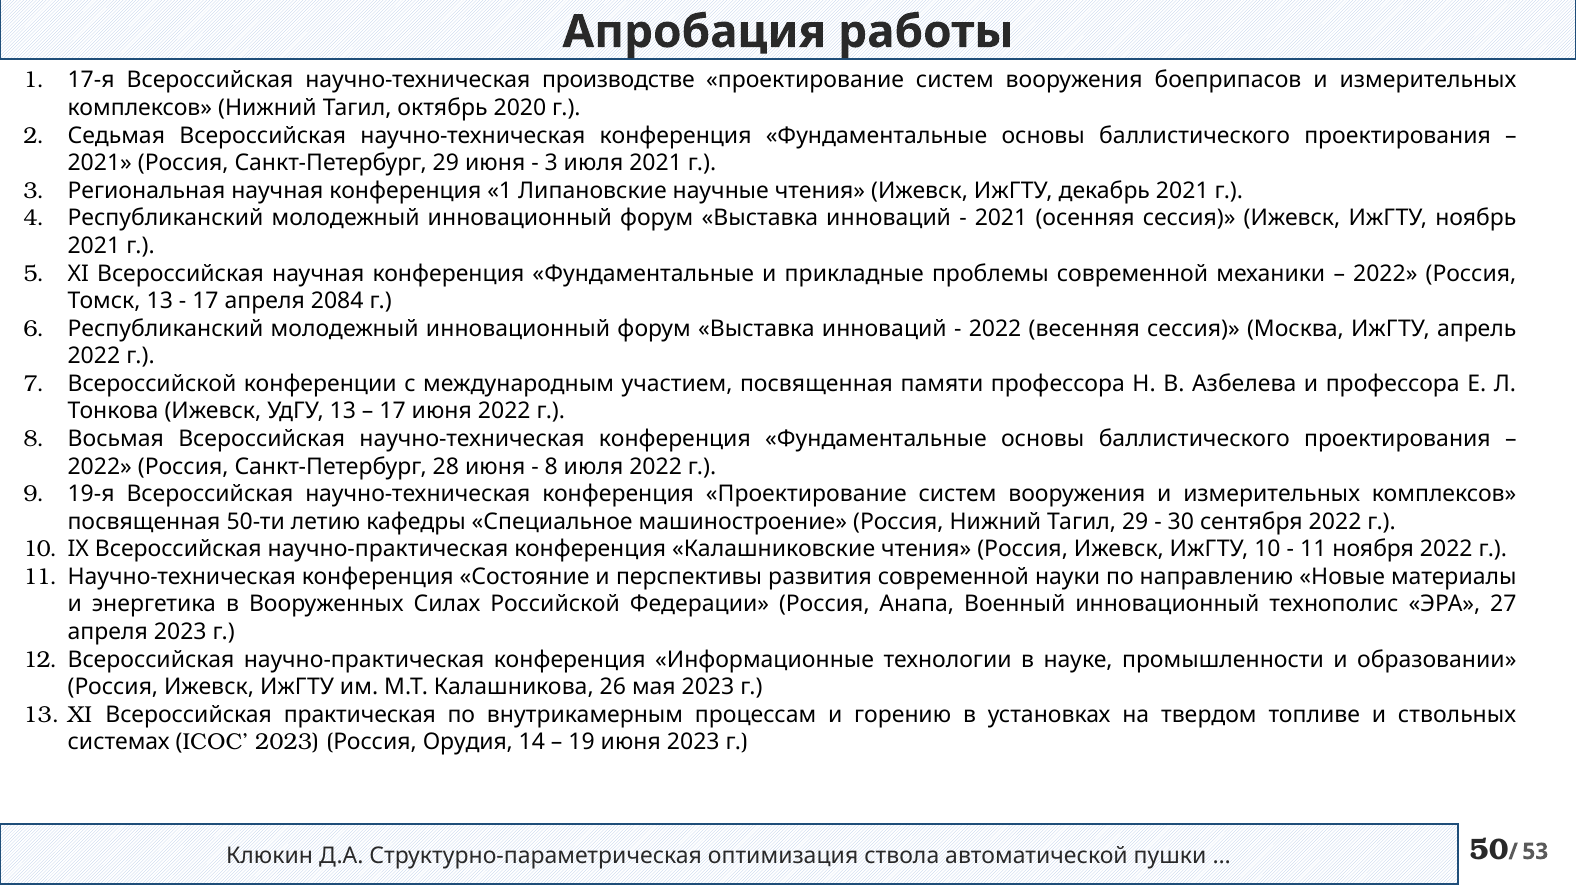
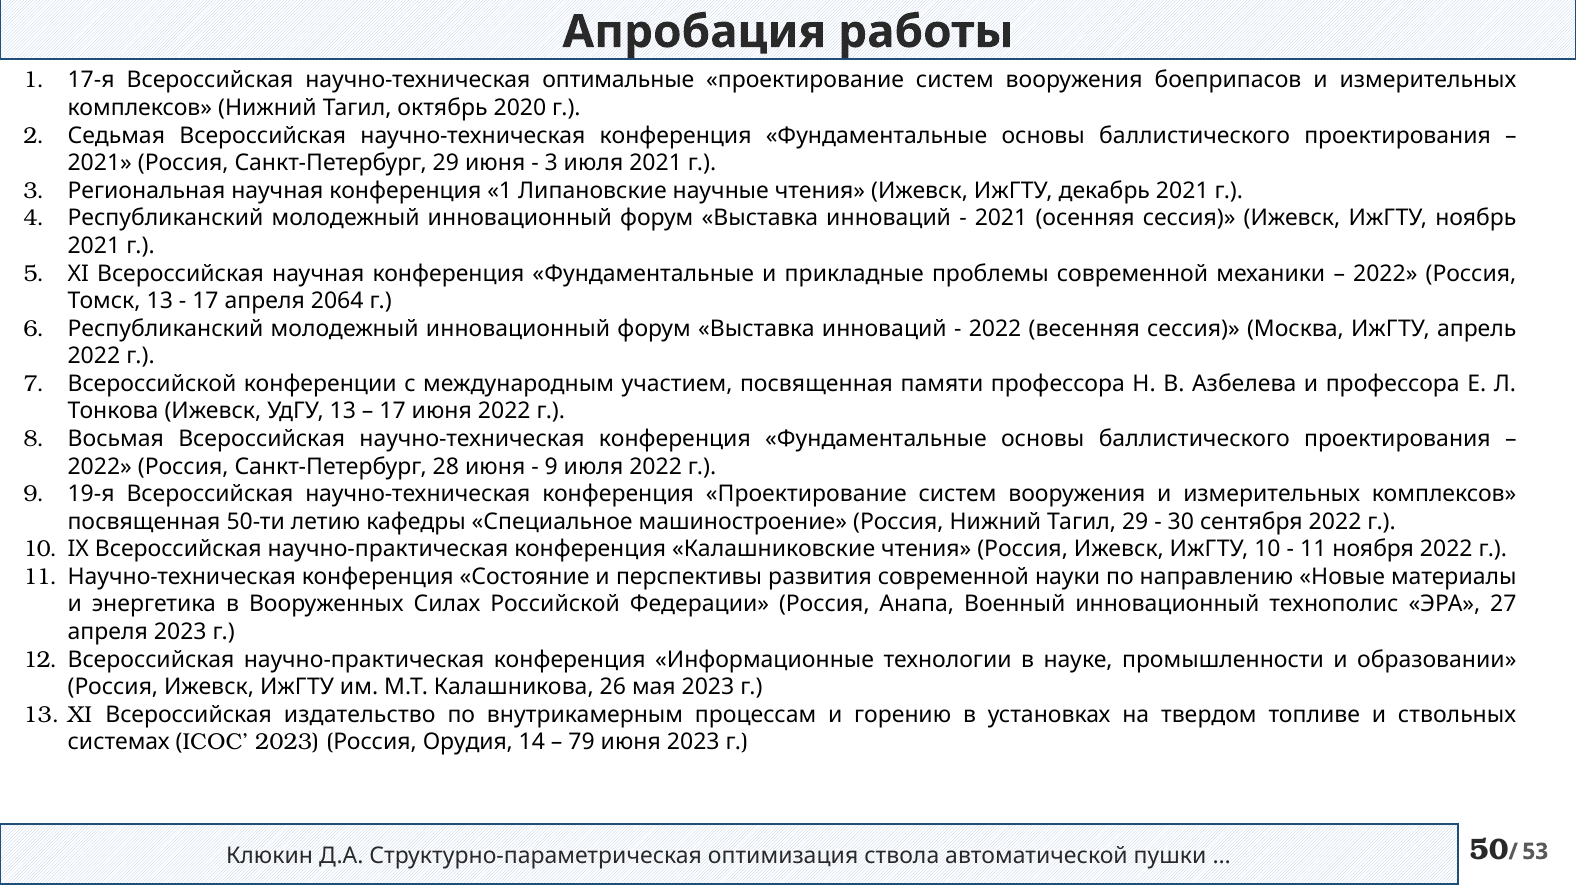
производстве: производстве -> оптимальные (618, 80)
2084: 2084 -> 2064 (337, 301)
8: 8 -> 9 (551, 467)
практическая: практическая -> издательство (360, 715)
19: 19 -> 79 (582, 743)
